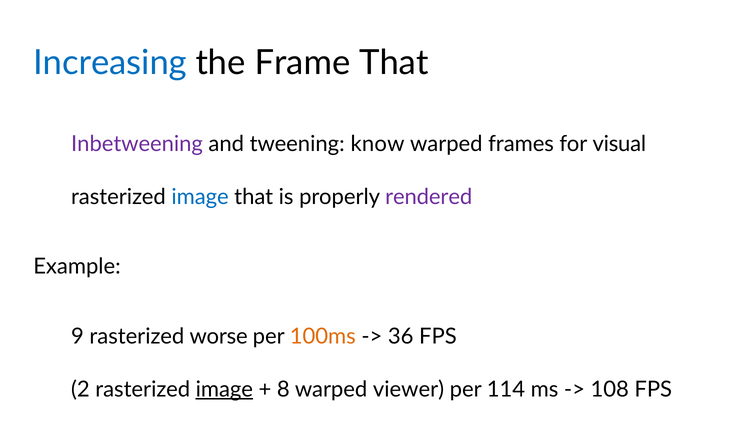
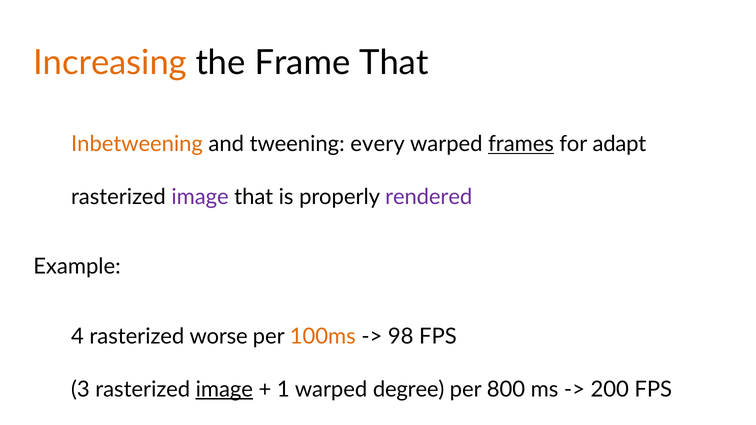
Increasing colour: blue -> orange (110, 63)
Inbetweening colour: purple -> orange (137, 144)
know: know -> every (378, 144)
frames underline: none -> present (521, 144)
visual: visual -> adapt (619, 144)
image colour: blue -> purple (200, 197)
9: 9 -> 4 (78, 337)
36: 36 -> 98 (401, 337)
2: 2 -> 3 (80, 389)
8: 8 -> 1 (283, 389)
viewer: viewer -> degree (409, 389)
114: 114 -> 800 (506, 389)
108: 108 -> 200 (610, 389)
